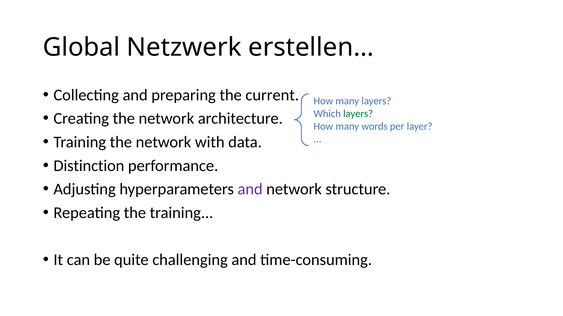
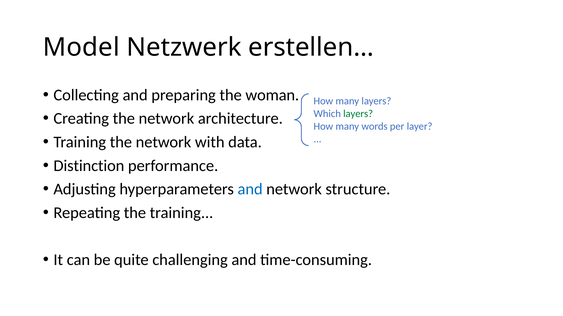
Global: Global -> Model (81, 47)
current: current -> woman (272, 95)
and colour: purple -> blue (250, 190)
